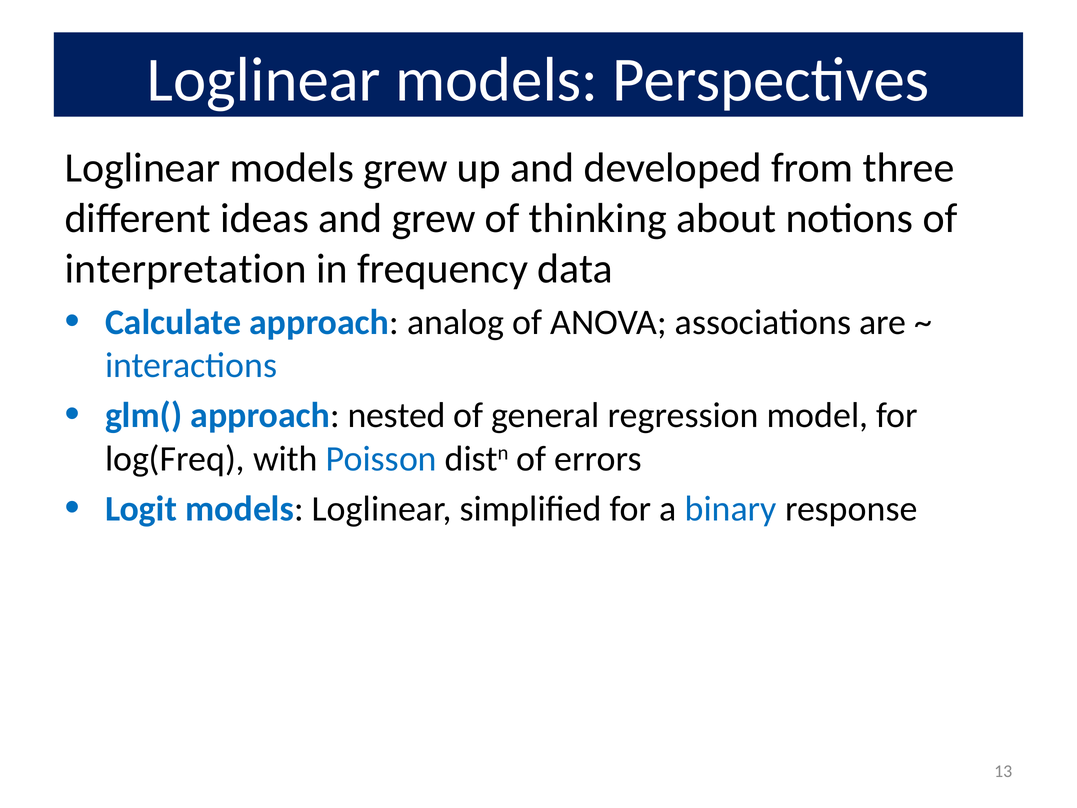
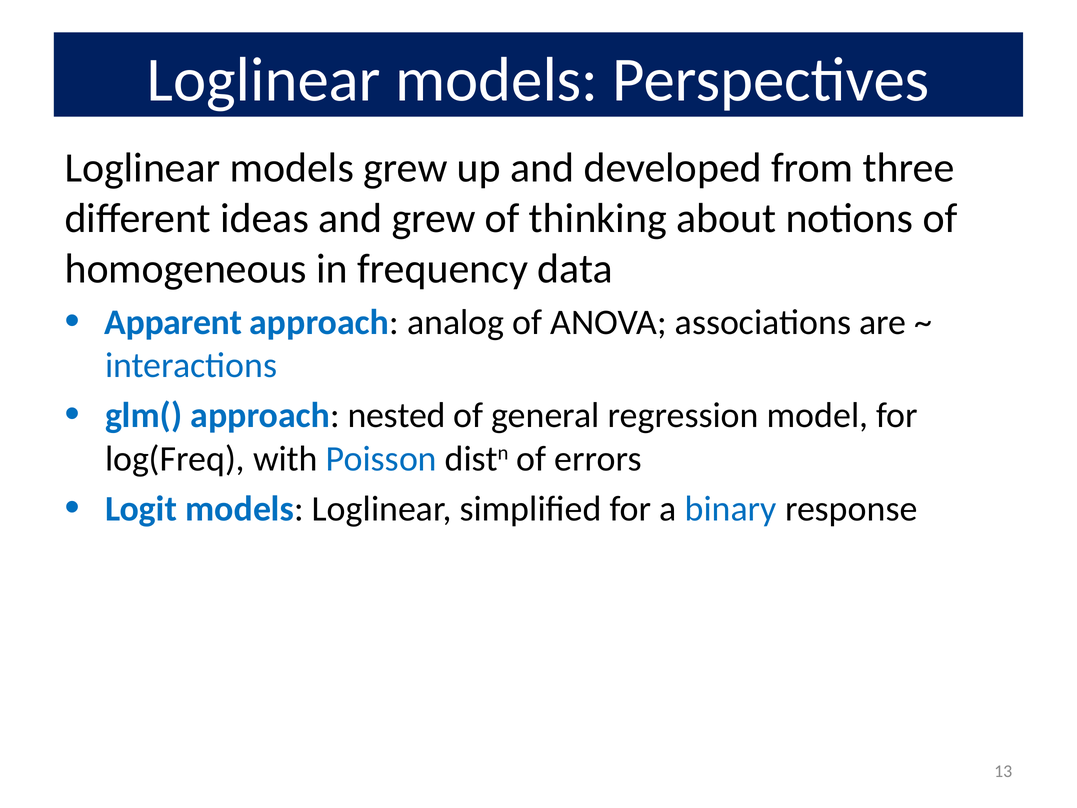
interpretation: interpretation -> homogeneous (186, 269)
Calculate: Calculate -> Apparent (173, 322)
